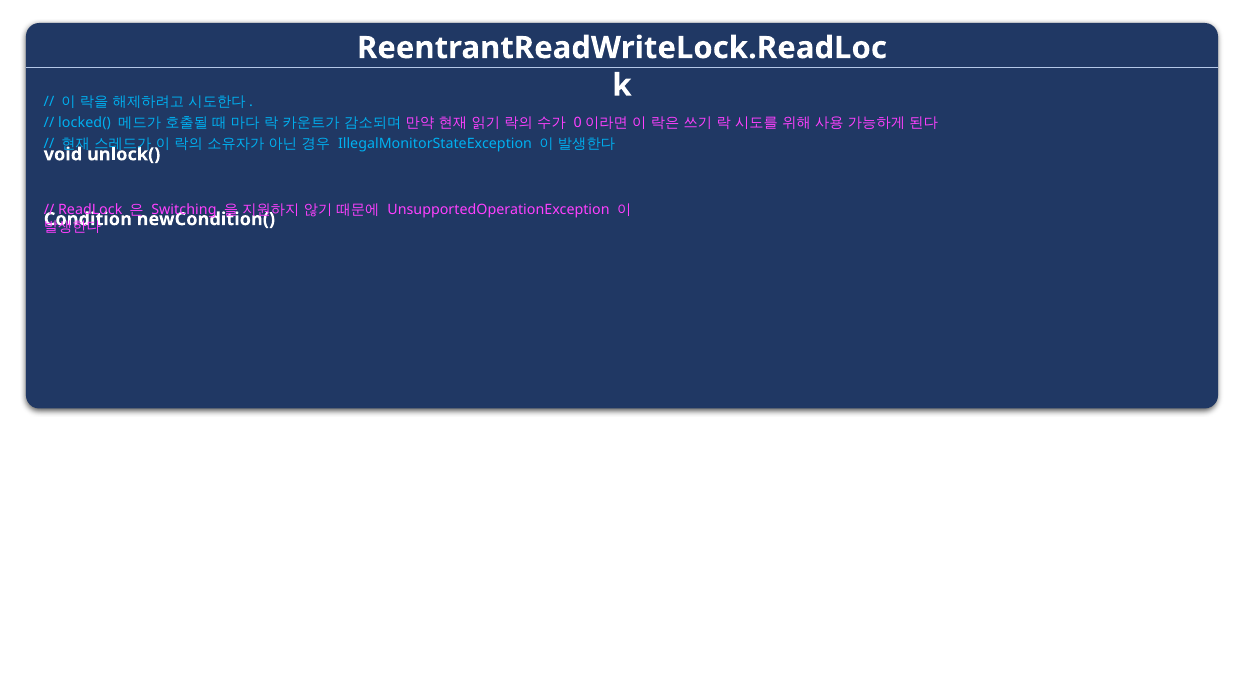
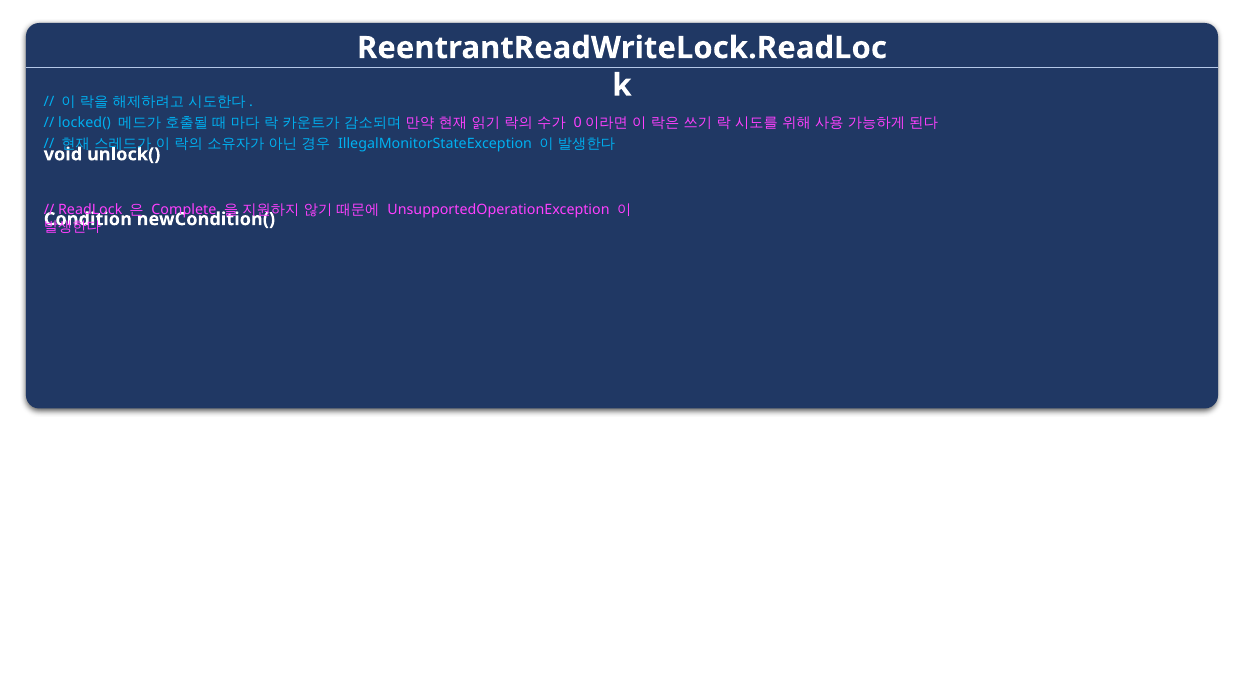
Switching: Switching -> Complete (184, 210)
